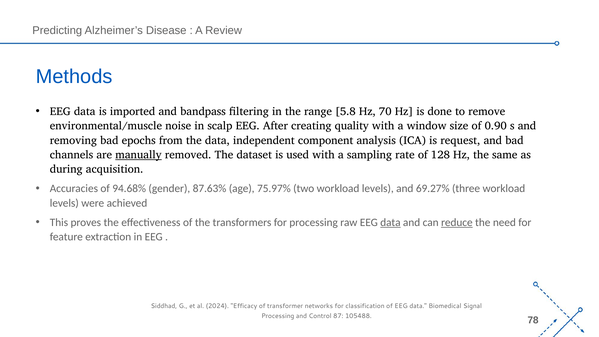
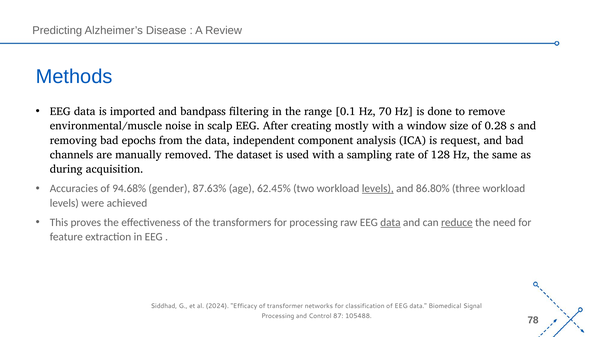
5.8: 5.8 -> 0.1 (345, 111)
quality: quality -> mostly (352, 126)
0.90: 0.90 -> 0.28 (496, 126)
manually underline: present -> none (138, 155)
75.97%: 75.97% -> 62.45% (274, 189)
levels underline: none -> present (378, 189)
69.27%: 69.27% -> 86.80% (433, 189)
